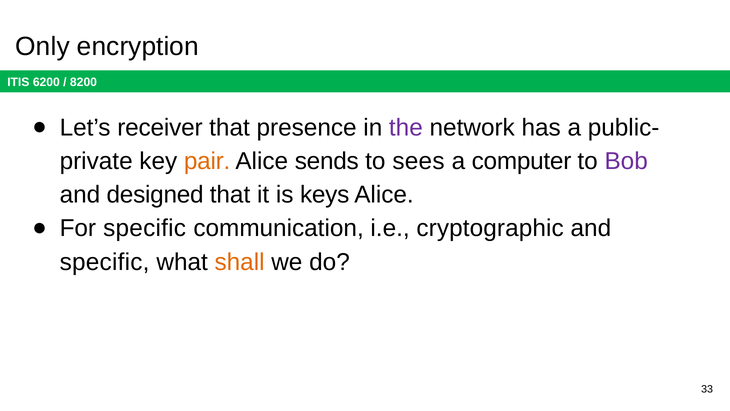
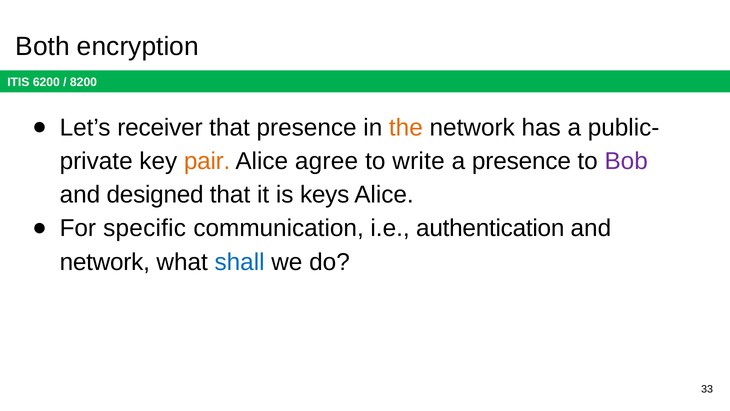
Only: Only -> Both (43, 47)
the colour: purple -> orange (406, 128)
sends: sends -> agree (327, 161)
sees: sees -> write (418, 161)
a computer: computer -> presence (521, 161)
cryptographic: cryptographic -> authentication (490, 228)
specific: specific -> network (105, 262)
shall colour: orange -> blue (240, 262)
